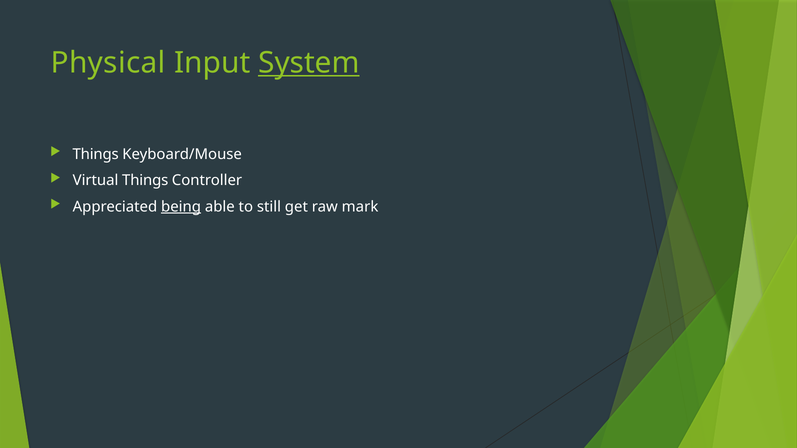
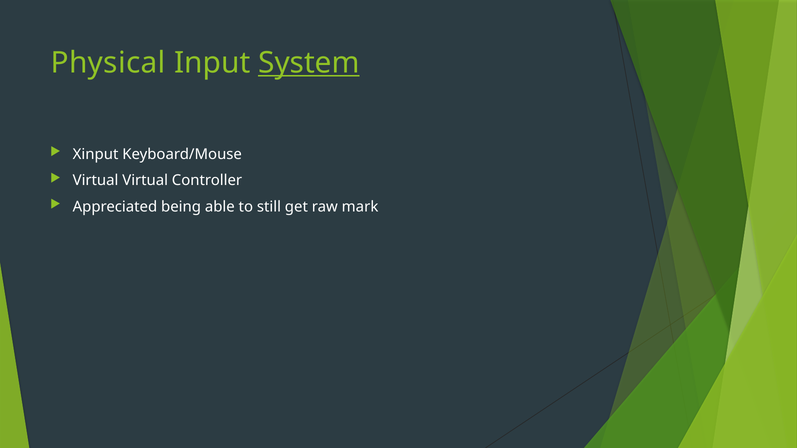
Things: Things -> Xinput (96, 154)
Virtual Things: Things -> Virtual (145, 180)
being underline: present -> none (181, 207)
